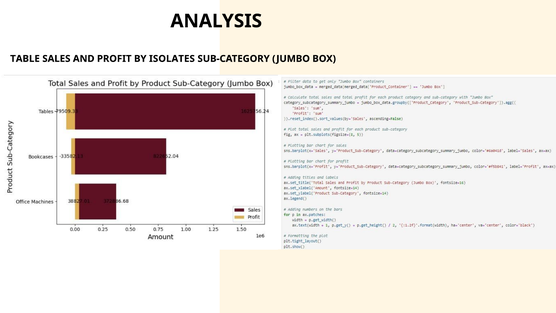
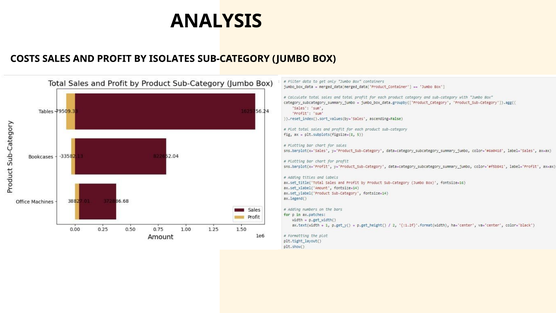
TABLE: TABLE -> COSTS (25, 59)
